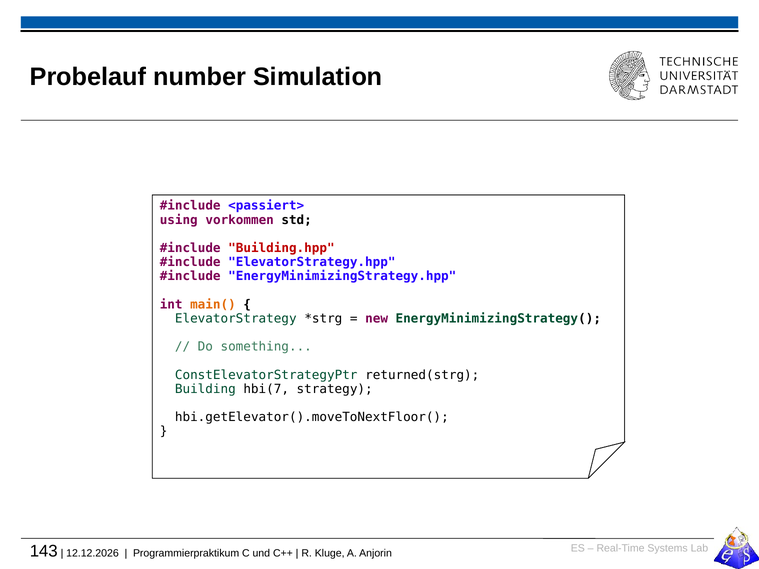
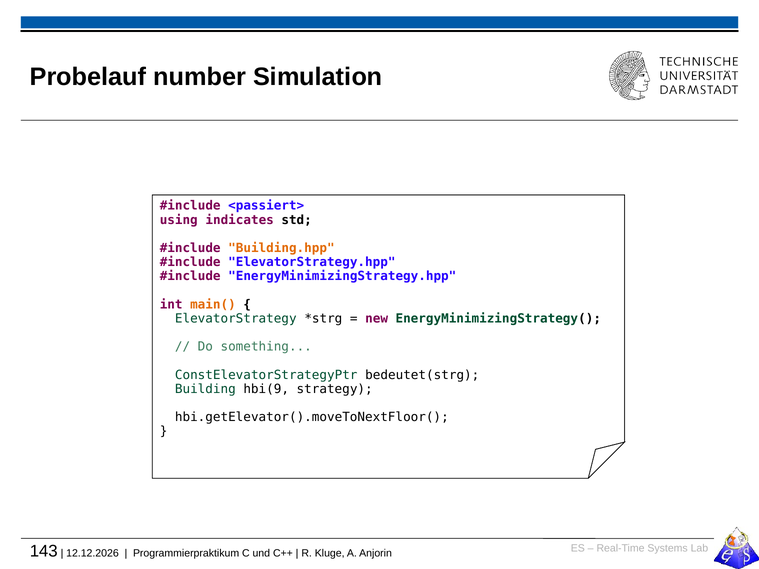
vorkommen: vorkommen -> indicates (240, 220)
Building.hpp colour: red -> orange (281, 248)
returned(strg: returned(strg -> bedeutet(strg (422, 375)
hbi(7: hbi(7 -> hbi(9 (266, 389)
